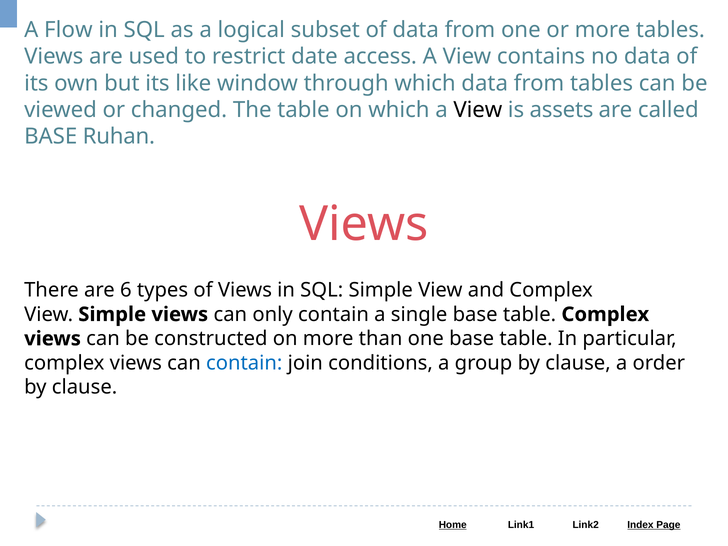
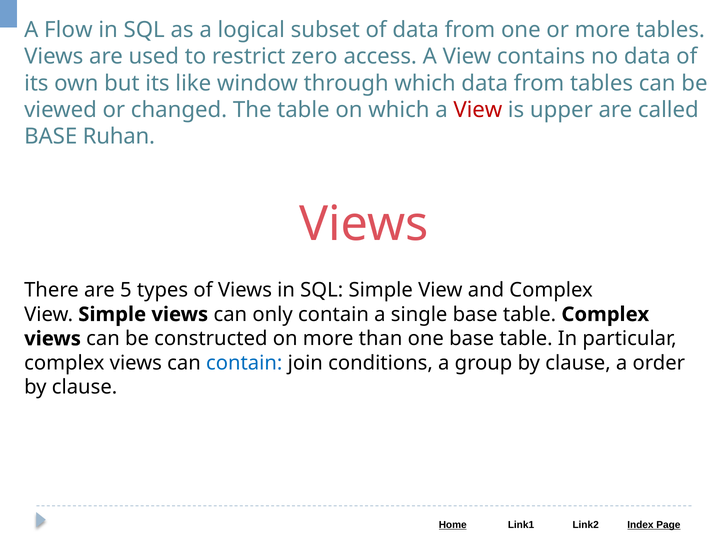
date: date -> zero (314, 57)
View colour: black -> red (478, 110)
assets: assets -> upper (561, 110)
6: 6 -> 5 (126, 290)
